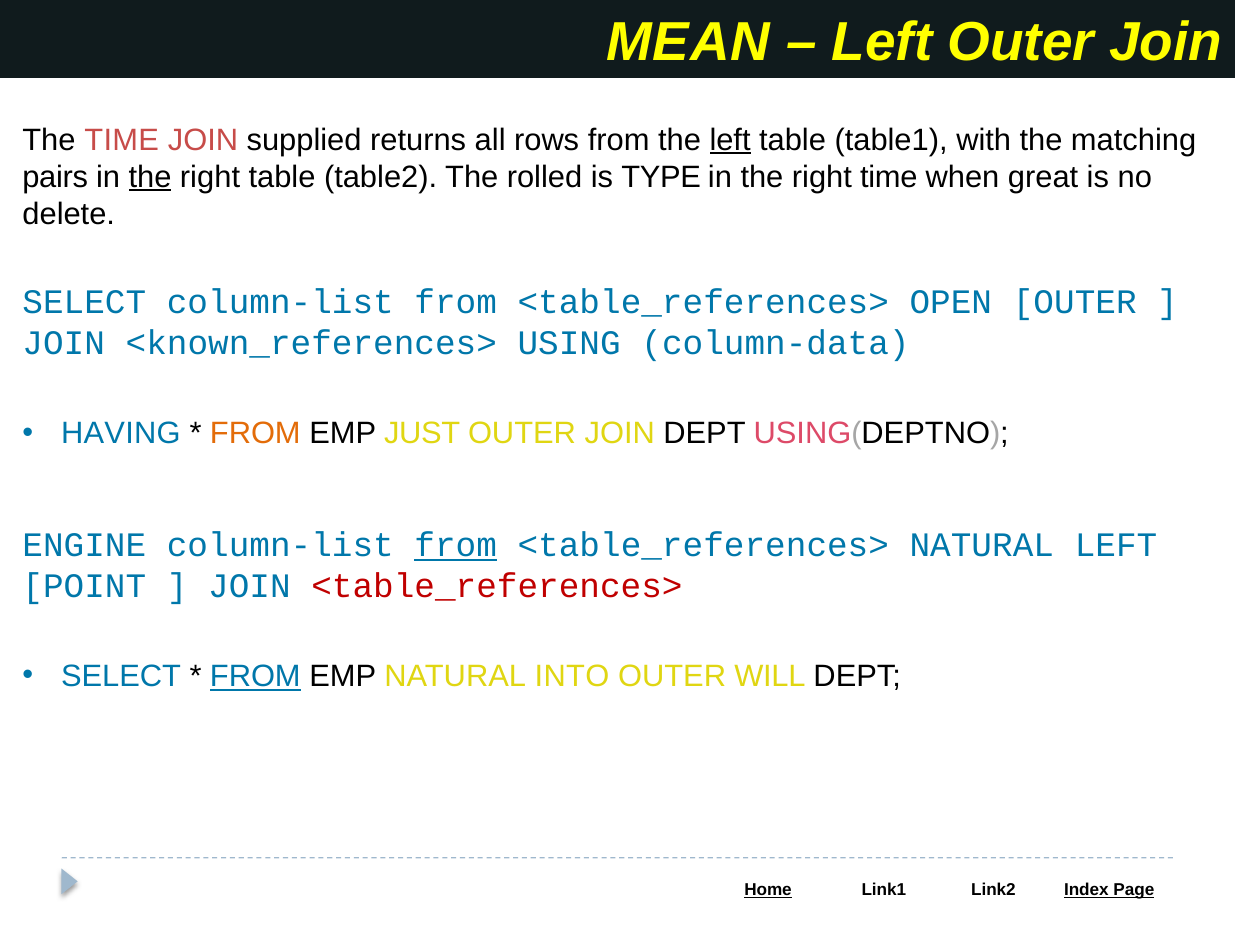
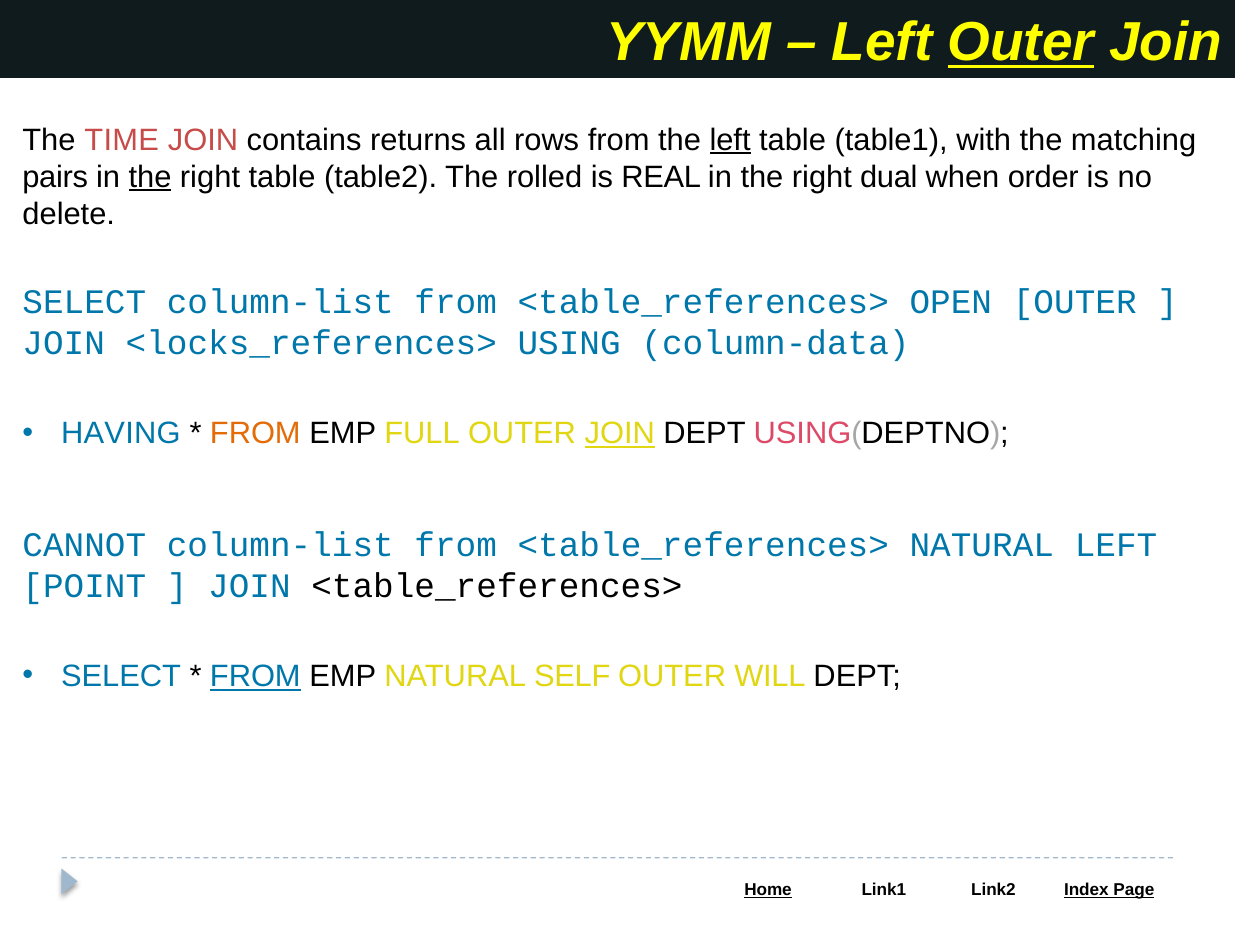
MEAN: MEAN -> YYMM (688, 43)
Outer underline: none -> present (1021, 43)
supplied: supplied -> contains (304, 140)
TYPE: TYPE -> REAL (661, 177)
right time: time -> dual (889, 177)
great: great -> order (1043, 177)
<known_references>: <known_references> -> <locks_references> (311, 344)
JUST: JUST -> FULL (422, 434)
JOIN underline: none -> present (620, 434)
ENGINE: ENGINE -> CANNOT (84, 545)
from underline: present -> none (456, 545)
<table_references> colour: red -> black (497, 586)
INTO: INTO -> SELF (572, 677)
